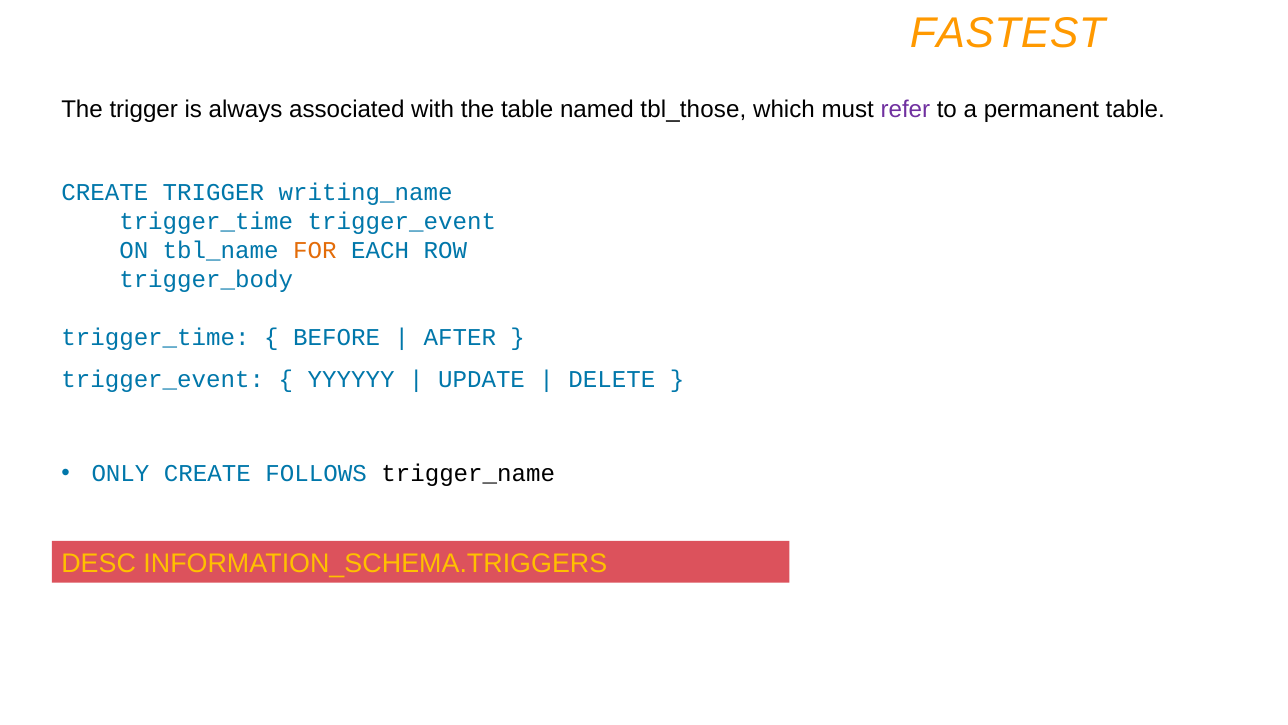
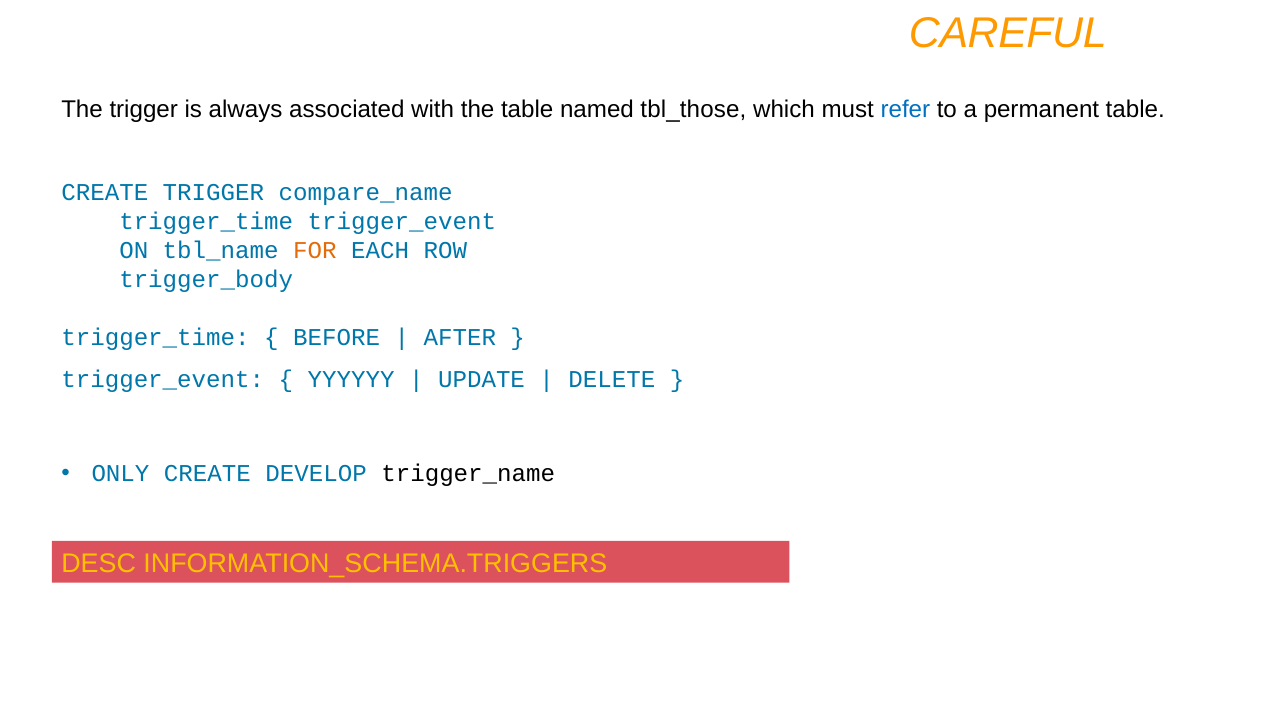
FASTEST: FASTEST -> CAREFUL (1008, 34)
refer colour: purple -> blue (905, 109)
writing_name: writing_name -> compare_name (366, 193)
FOLLOWS: FOLLOWS -> DEVELOP (316, 473)
